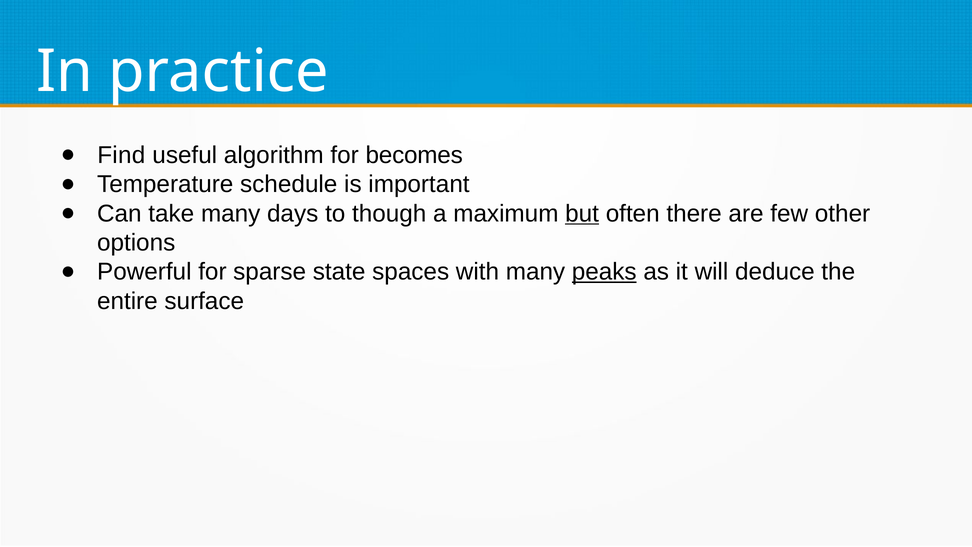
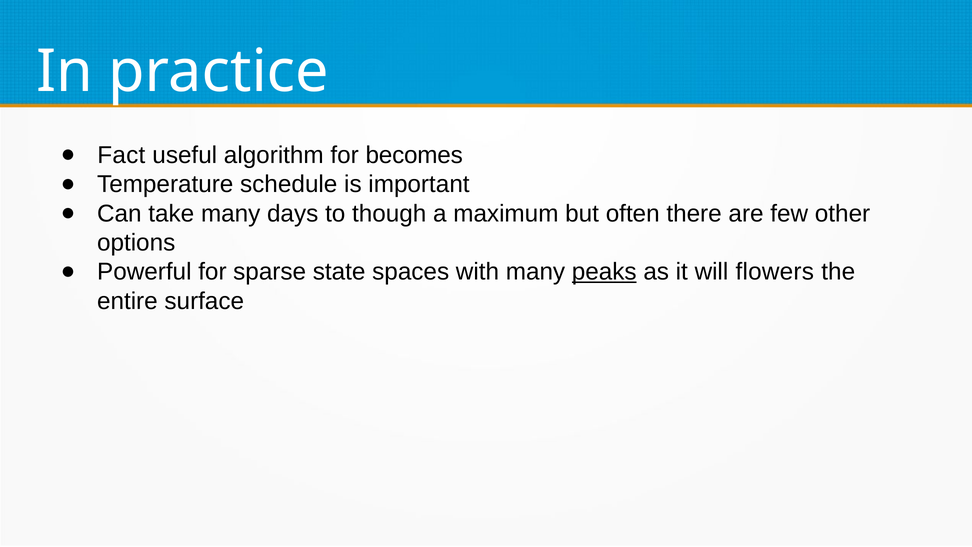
Find: Find -> Fact (121, 155)
but underline: present -> none (582, 213)
deduce: deduce -> flowers (775, 272)
